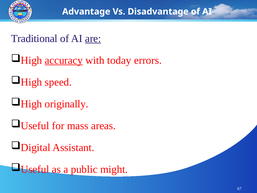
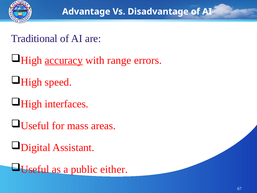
are underline: present -> none (93, 38)
today: today -> range (119, 60)
originally: originally -> interfaces (67, 104)
might: might -> either (114, 169)
